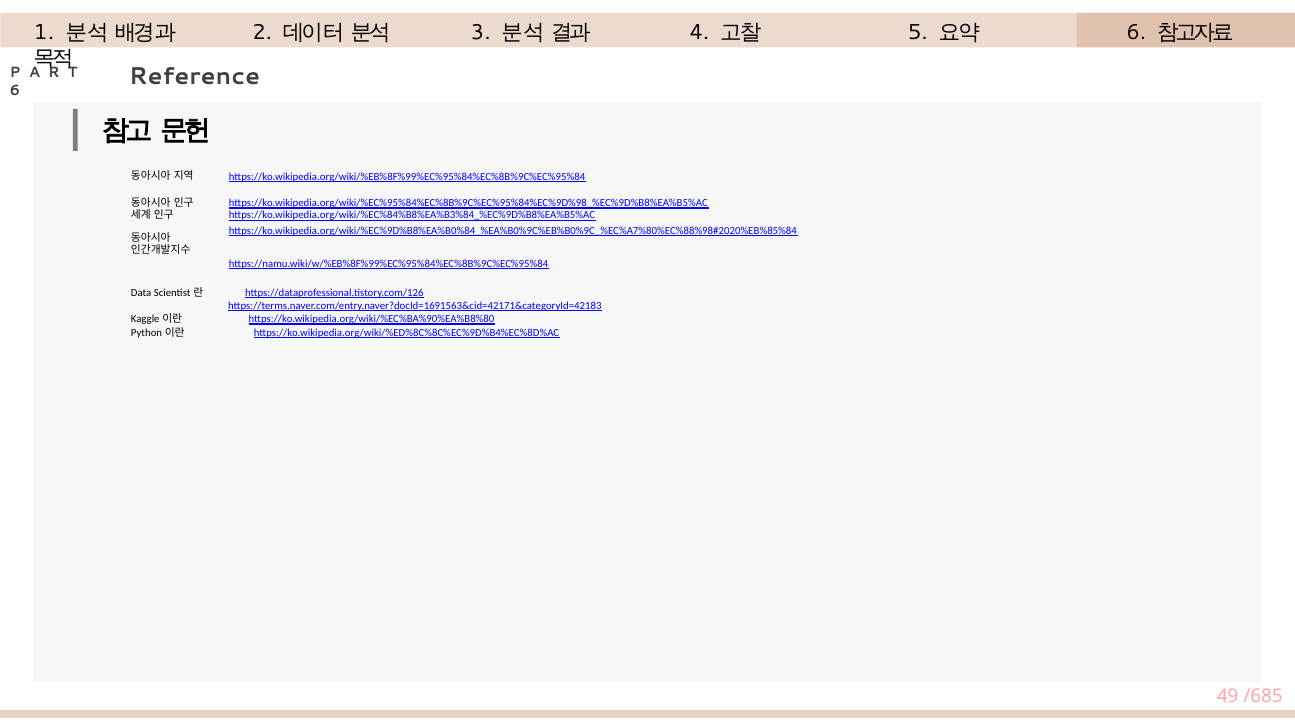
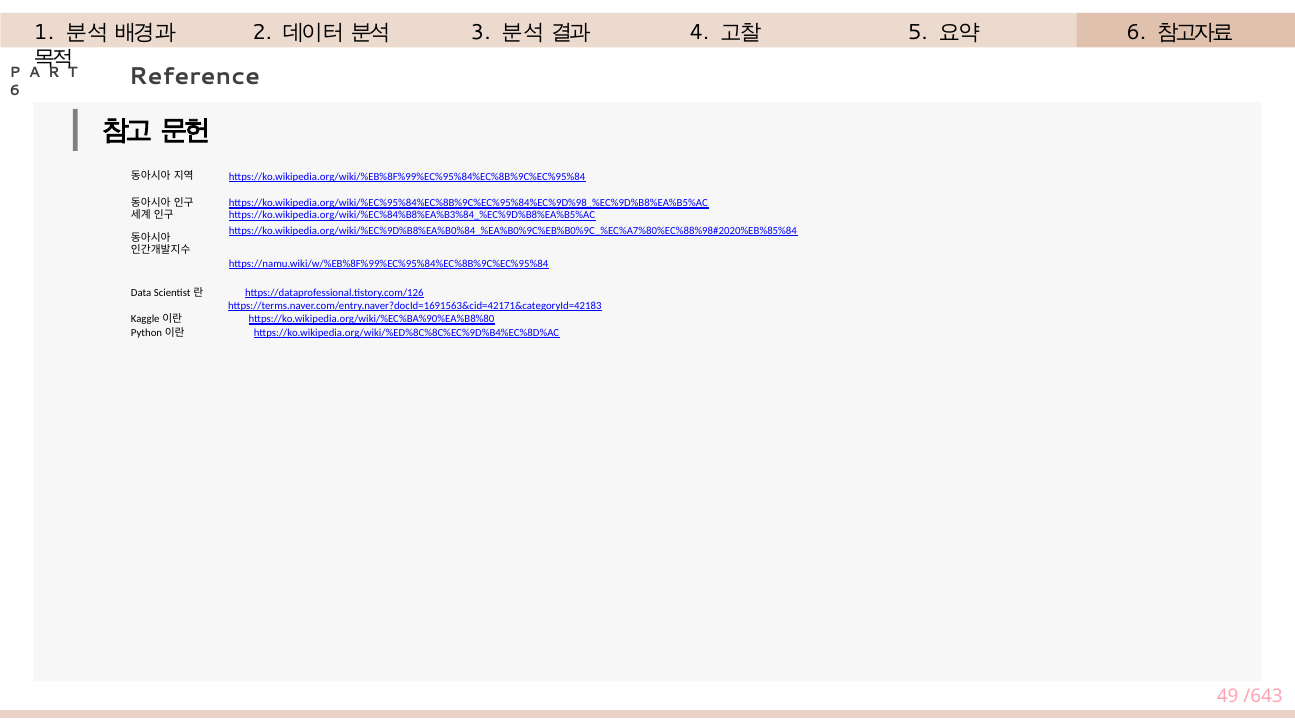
/685: /685 -> /643 (1263, 697)
